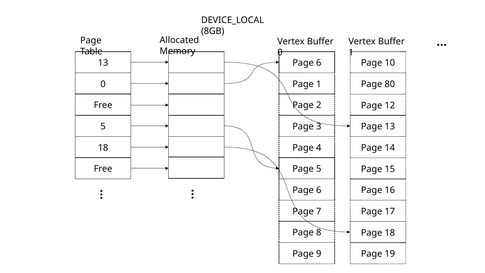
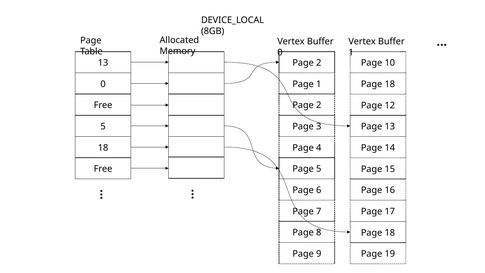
6: 6 -> 2 (319, 63)
80: 80 -> 18 (390, 84)
